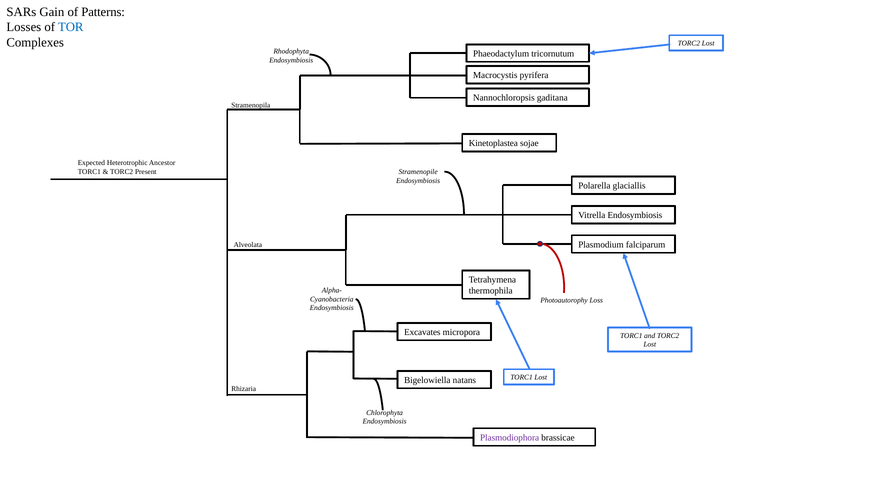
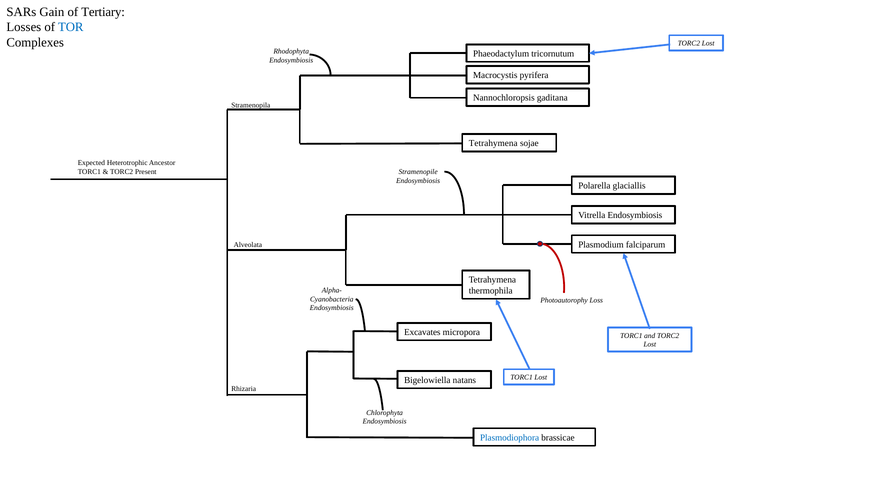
Patterns: Patterns -> Tertiary (103, 12)
Kinetoplastea: Kinetoplastea -> Tetrahymena (493, 143)
Plasmodiophora colour: purple -> blue (510, 437)
